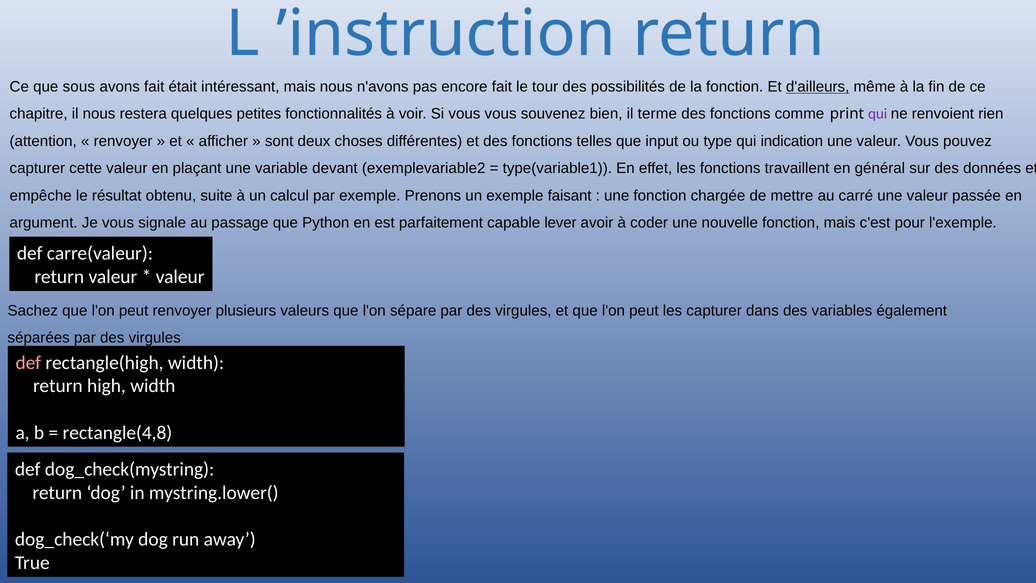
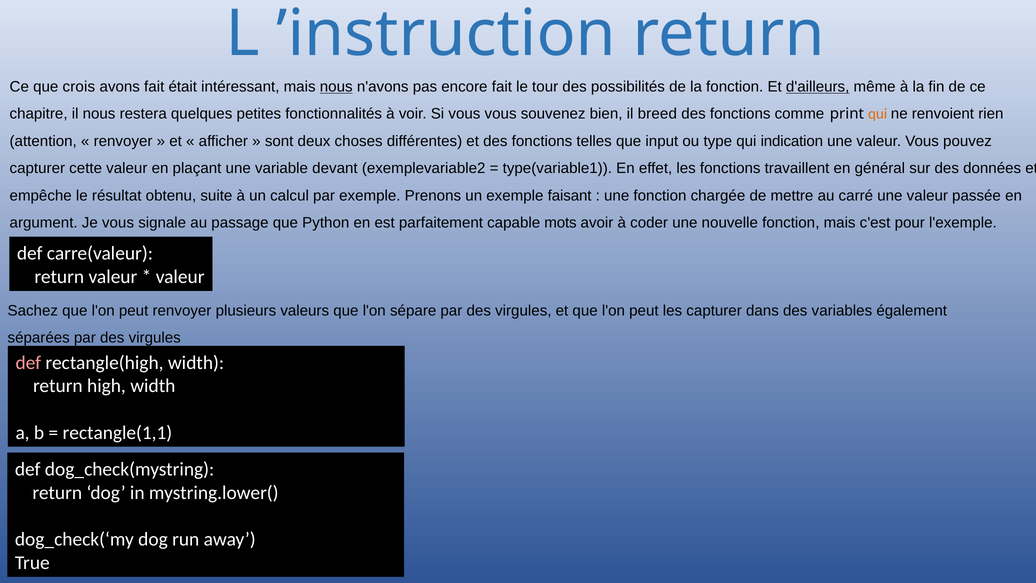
sous: sous -> crois (79, 87)
nous underline: none -> present (336, 87)
terme: terme -> breed (657, 114)
qui colour: purple -> orange (878, 114)
lever: lever -> mots (560, 223)
rectangle(4,8: rectangle(4,8 -> rectangle(1,1 (117, 432)
